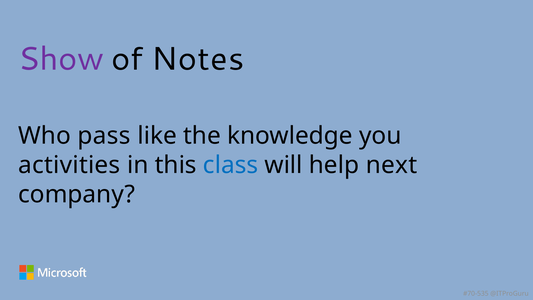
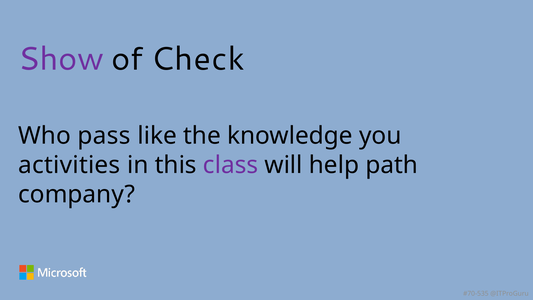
Notes: Notes -> Check (198, 59)
class colour: blue -> purple (231, 165)
next: next -> path (392, 165)
